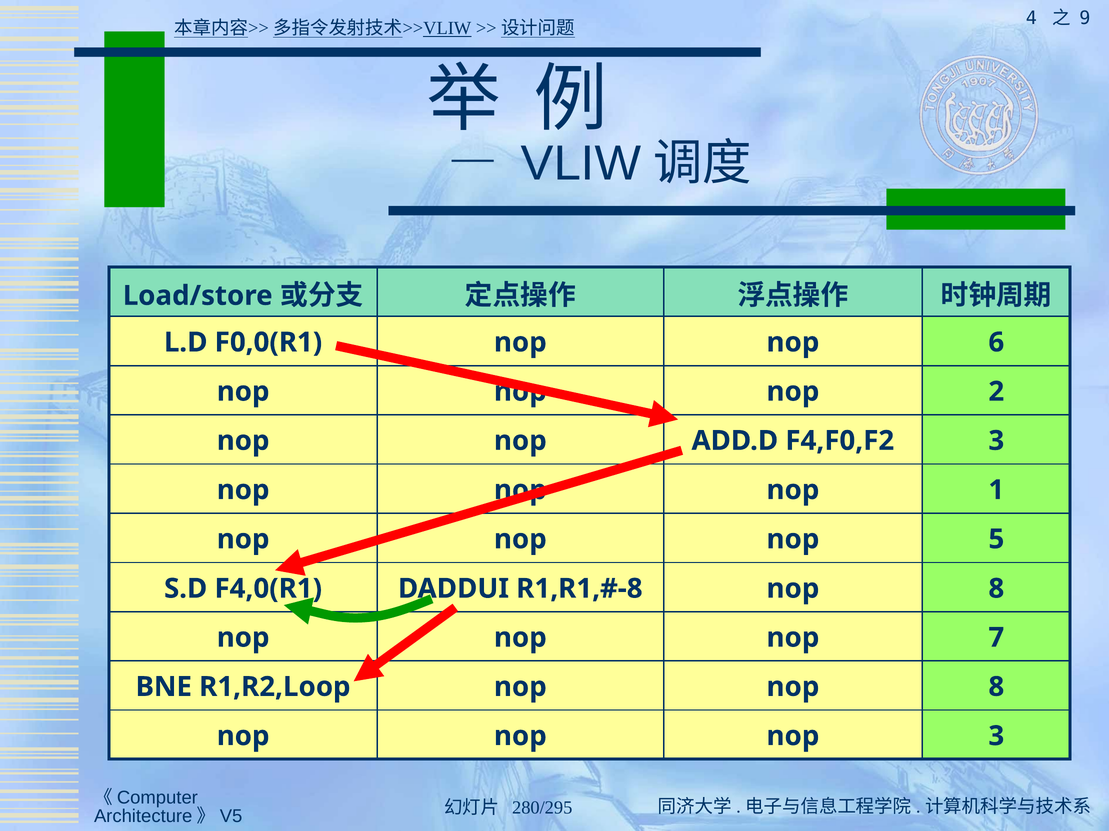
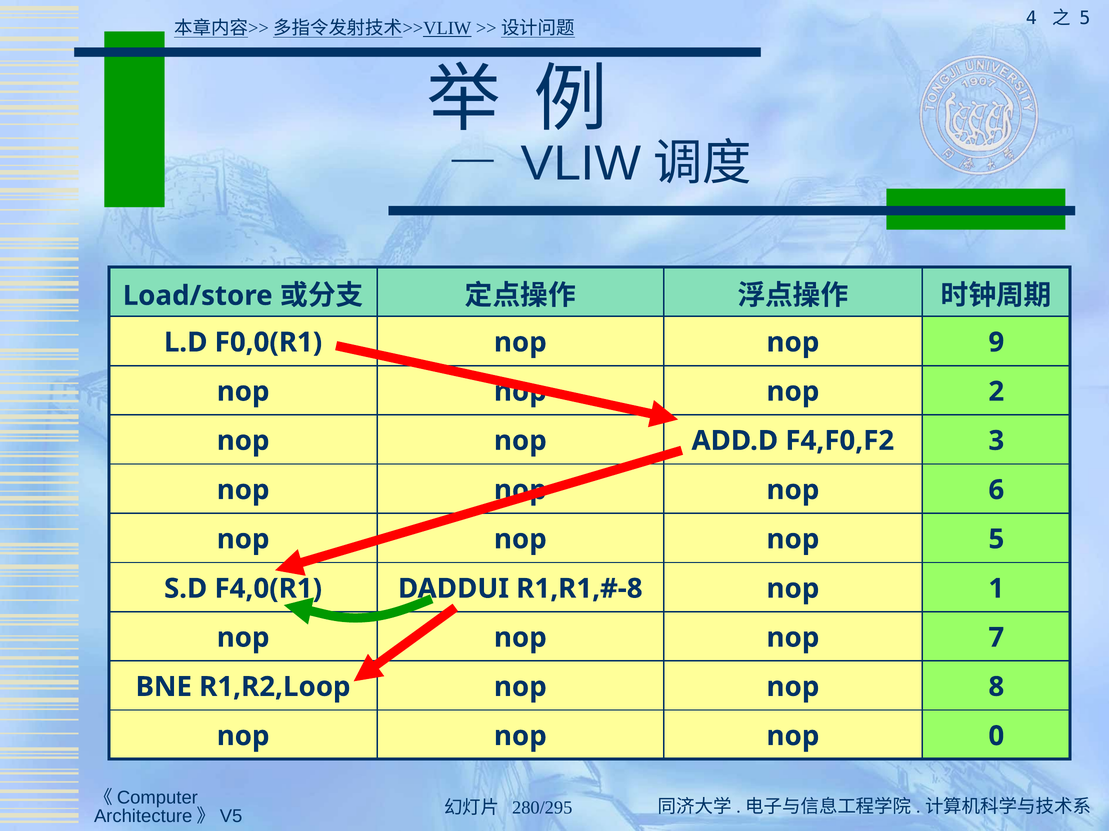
9: 9 -> 5 (1085, 18)
6: 6 -> 9 (996, 343)
1: 1 -> 6 (996, 490)
8: 8 -> 1 (996, 589)
nop 3: 3 -> 0 (996, 737)
